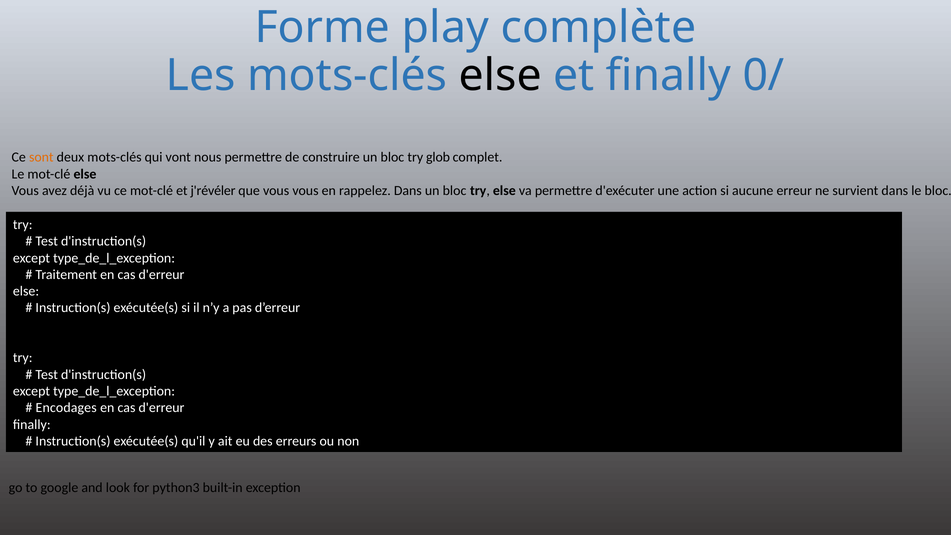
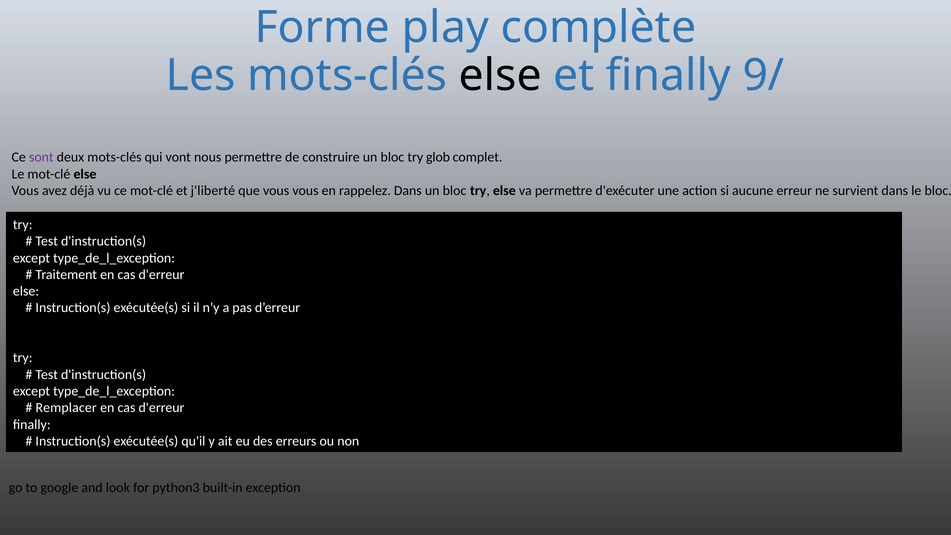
0/: 0/ -> 9/ (764, 76)
sont colour: orange -> purple (41, 157)
j'révéler: j'révéler -> j'liberté (213, 191)
Encodages: Encodages -> Remplacer (66, 408)
